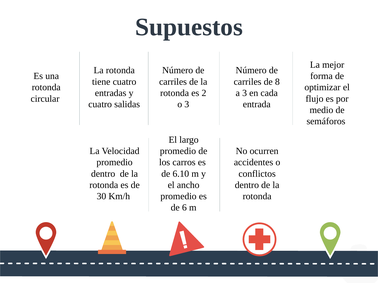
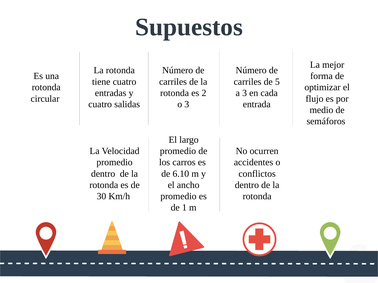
8: 8 -> 5 (277, 82)
de 6: 6 -> 1 (184, 208)
